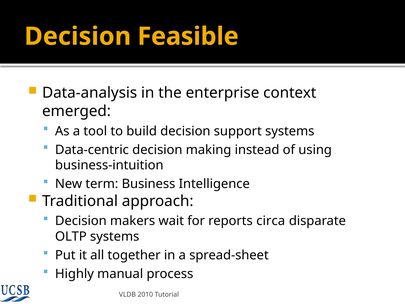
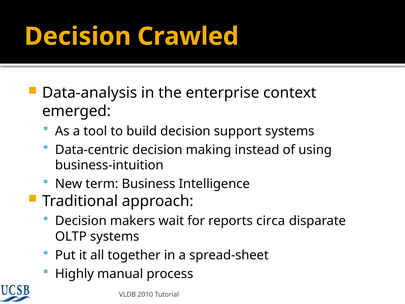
Feasible: Feasible -> Crawled (188, 36)
